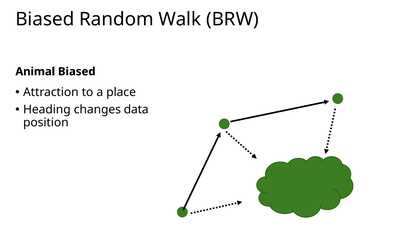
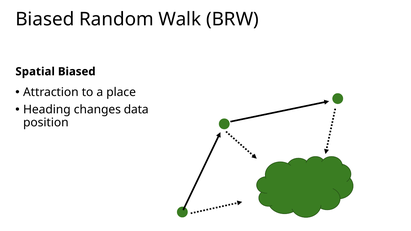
Animal: Animal -> Spatial (35, 72)
